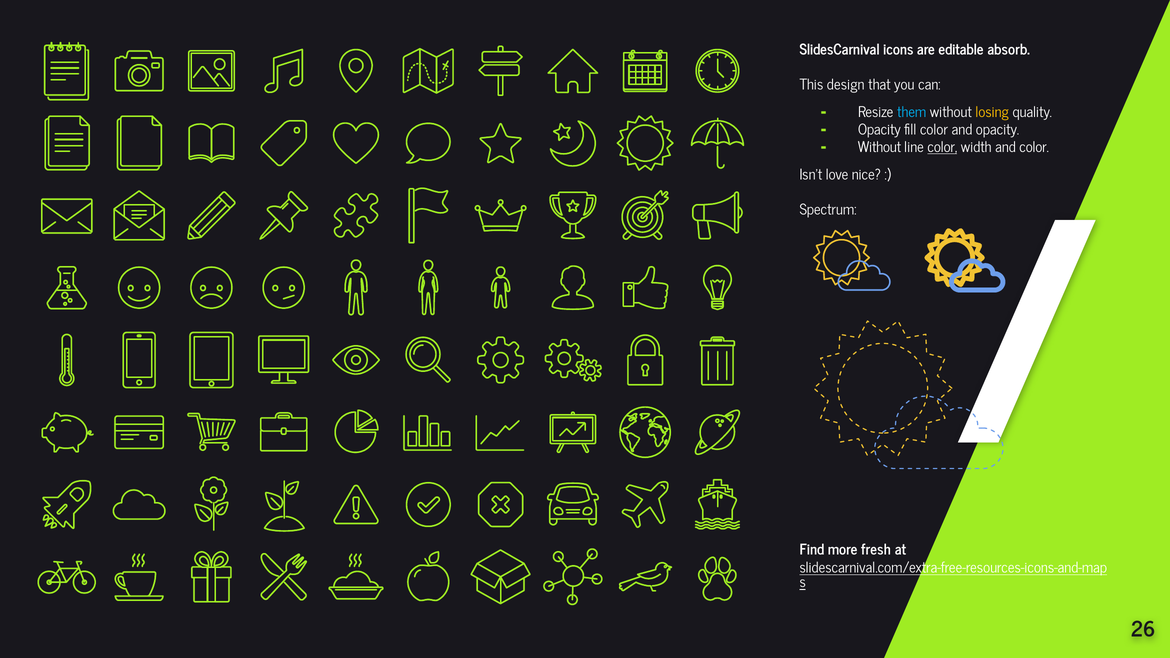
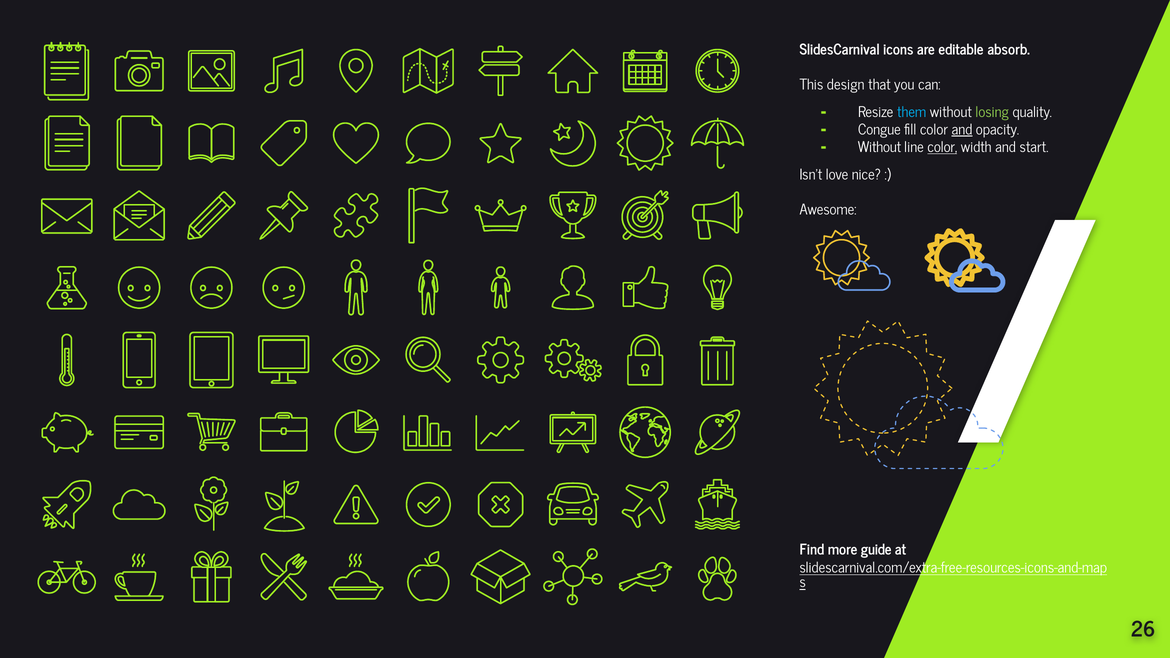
losing colour: yellow -> light green (992, 112)
Opacity: Opacity -> Congue (879, 130)
and underline: none -> present (962, 130)
and color: color -> start (1034, 147)
Spectrum: Spectrum -> Awesome (828, 210)
fresh: fresh -> guide (876, 550)
